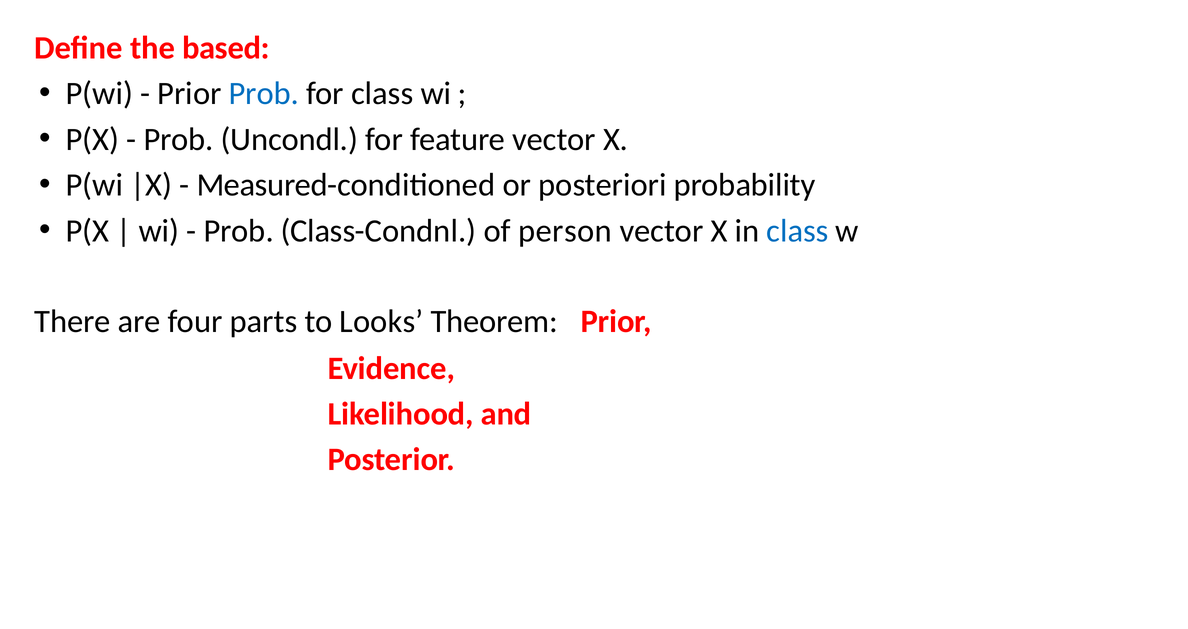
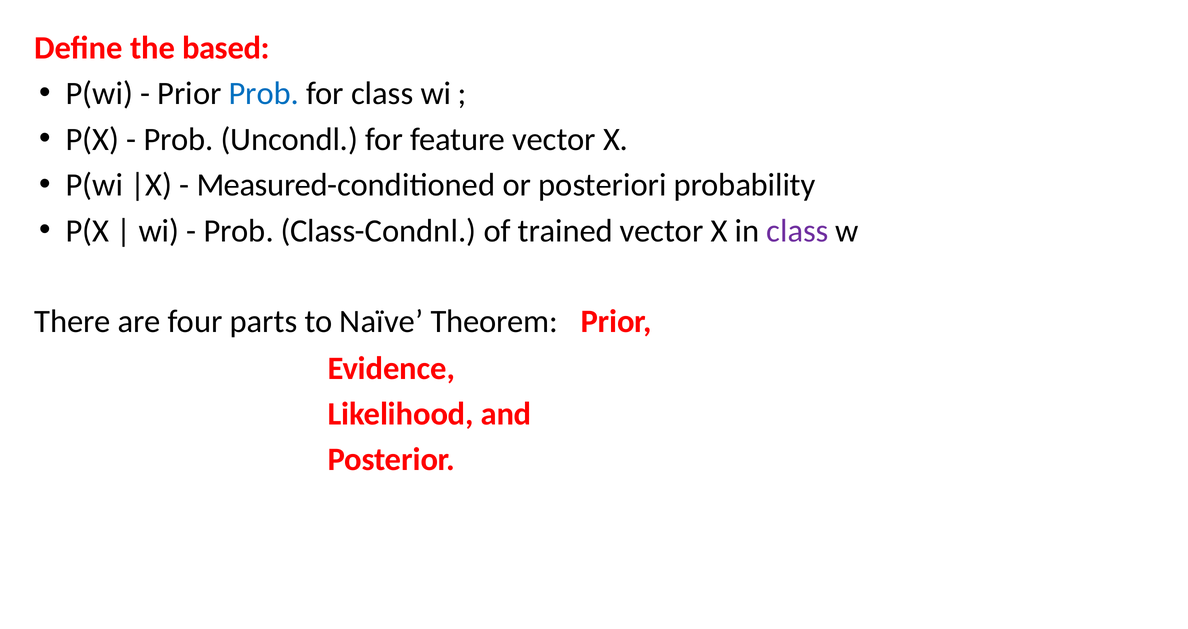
person: person -> trained (565, 231)
class colour: blue -> purple (798, 231)
Looks: Looks -> Naïve (381, 321)
